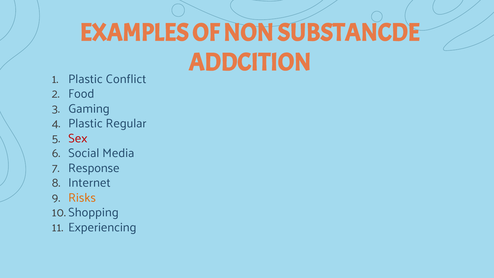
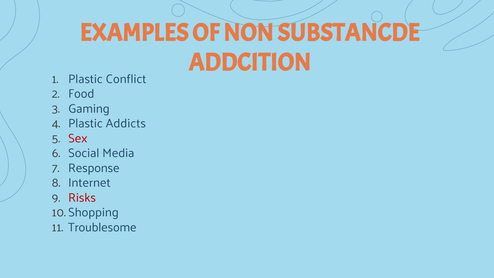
Regular: Regular -> Addicts (126, 123)
Risks colour: orange -> red (82, 198)
Experiencing: Experiencing -> Troublesome (102, 227)
